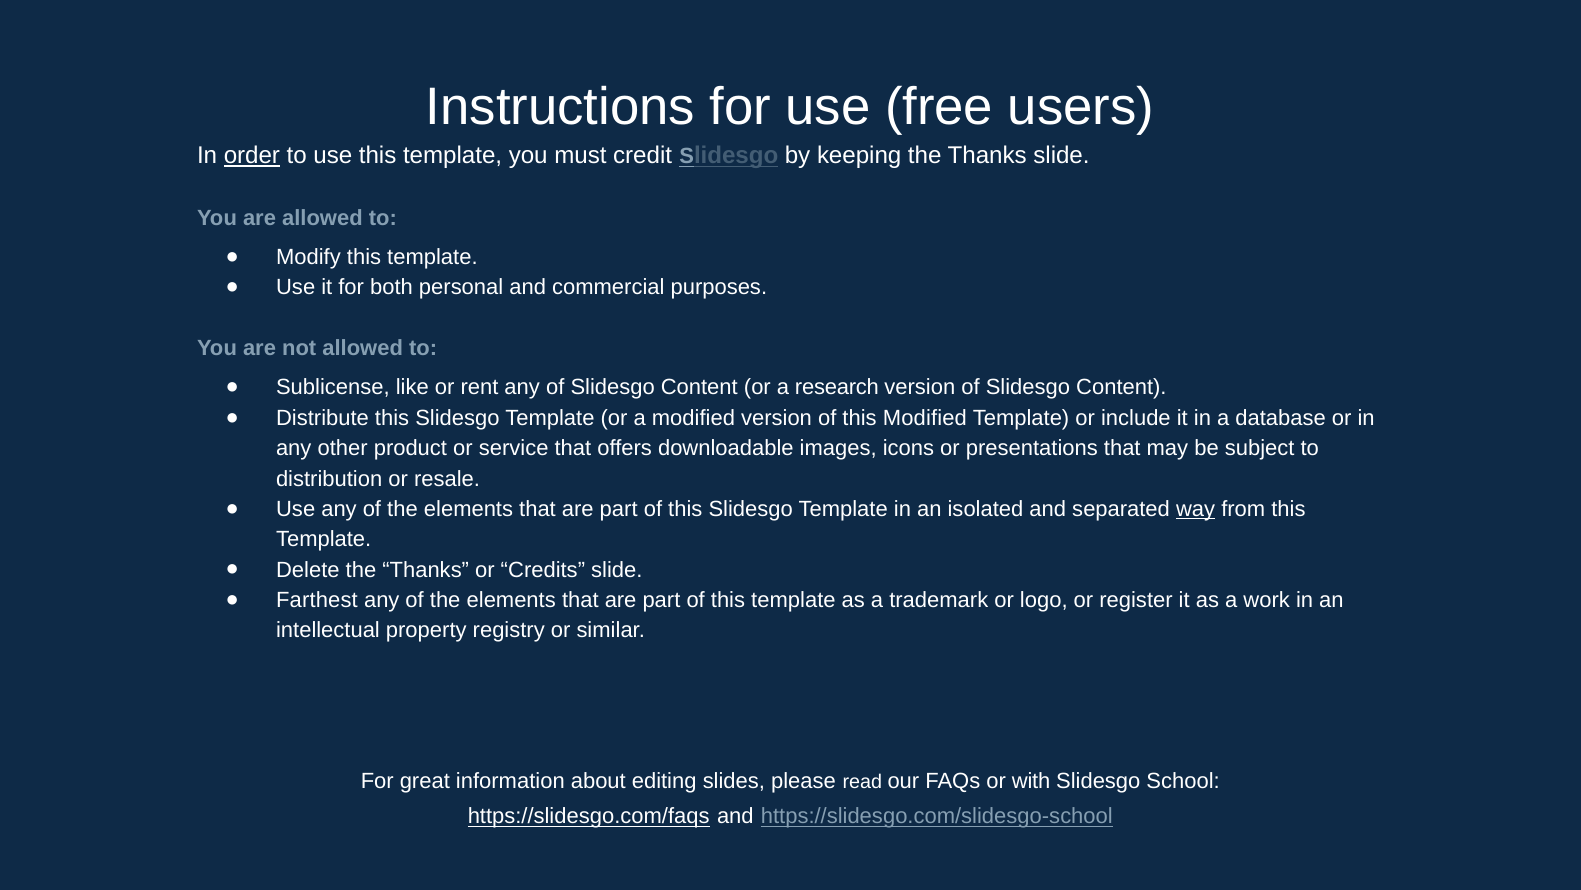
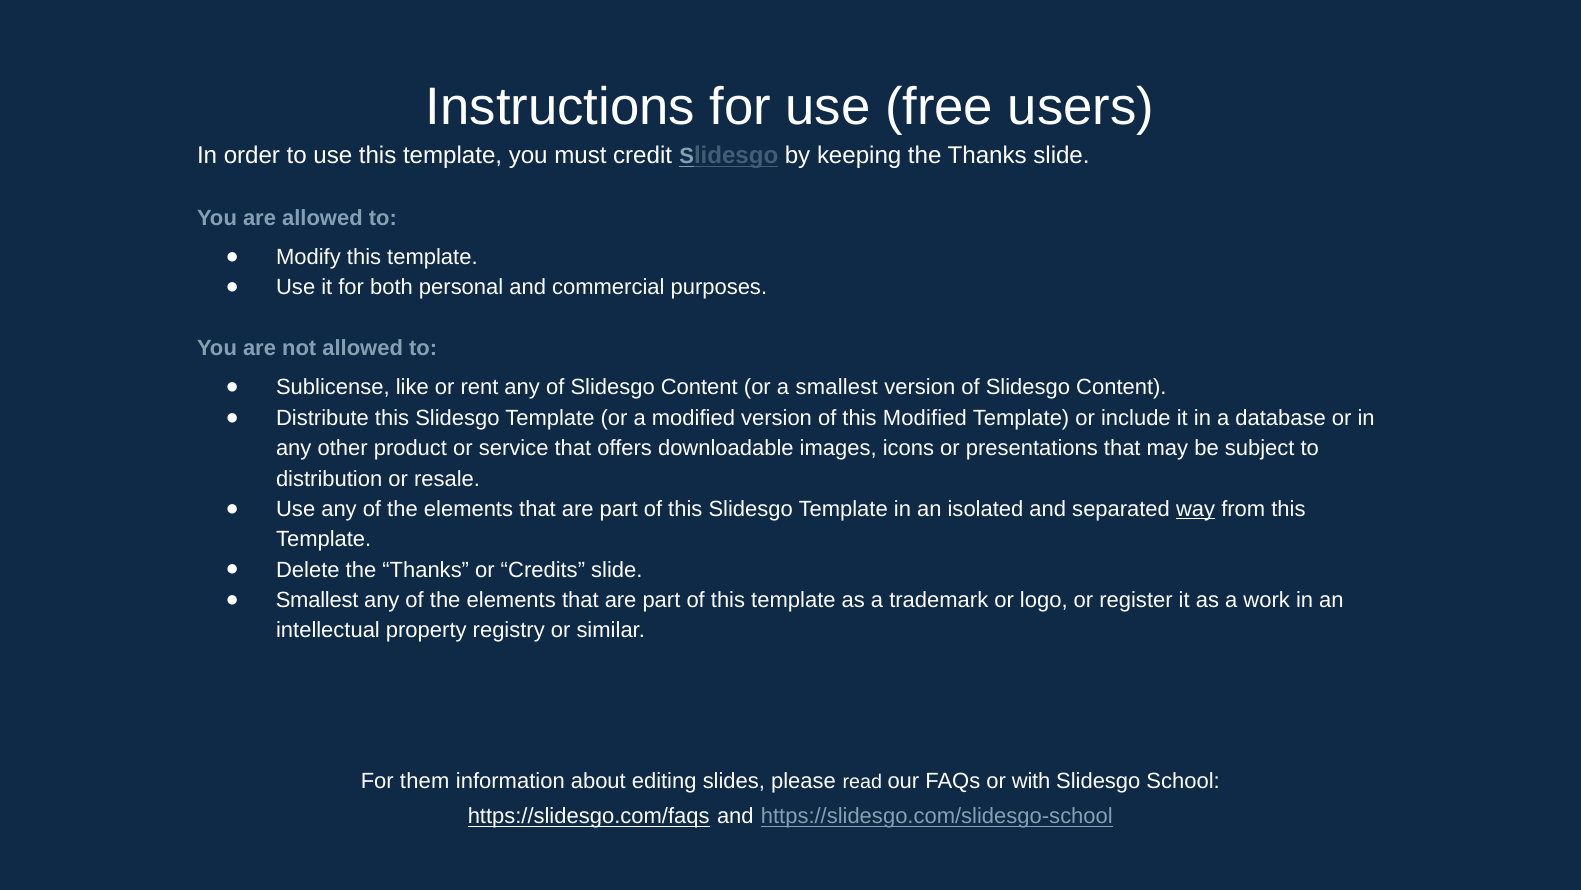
order underline: present -> none (252, 156)
a research: research -> smallest (837, 387)
Farthest: Farthest -> Smallest (317, 600)
great: great -> them (425, 780)
